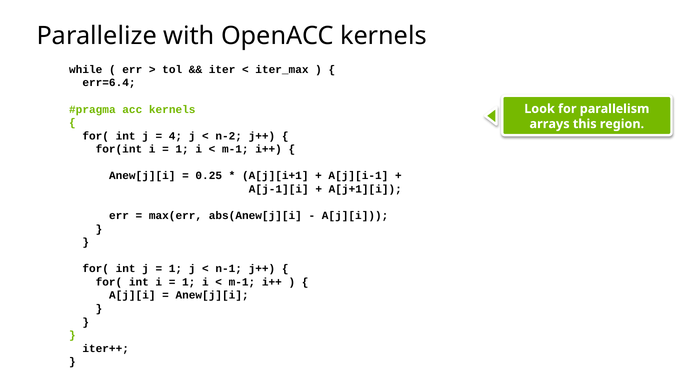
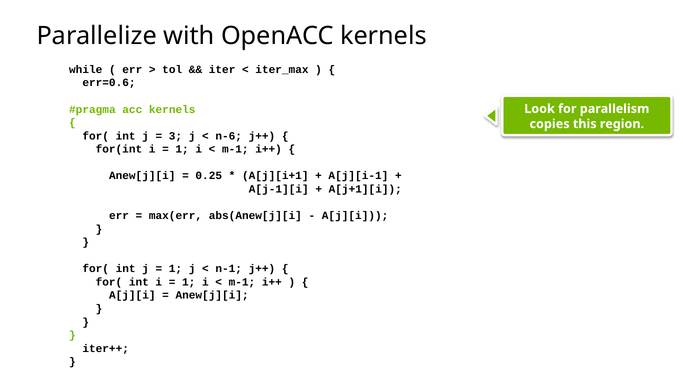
err=6.4: err=6.4 -> err=0.6 (109, 83)
arrays: arrays -> copies (550, 124)
4: 4 -> 3 (175, 136)
n-2: n-2 -> n-6 (229, 136)
